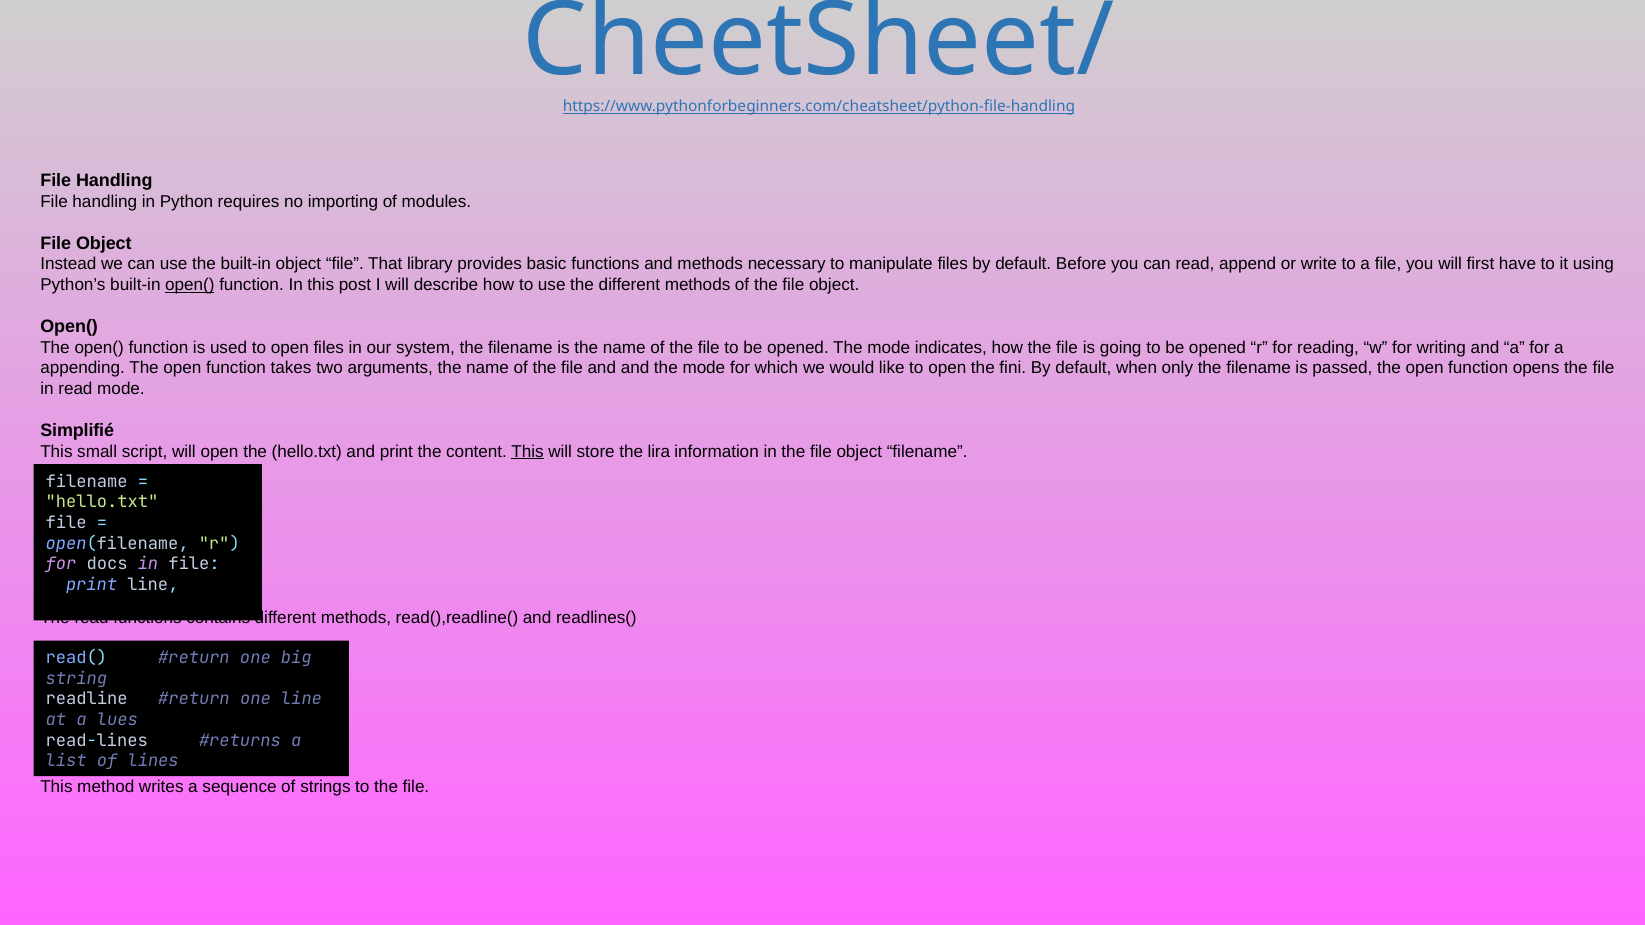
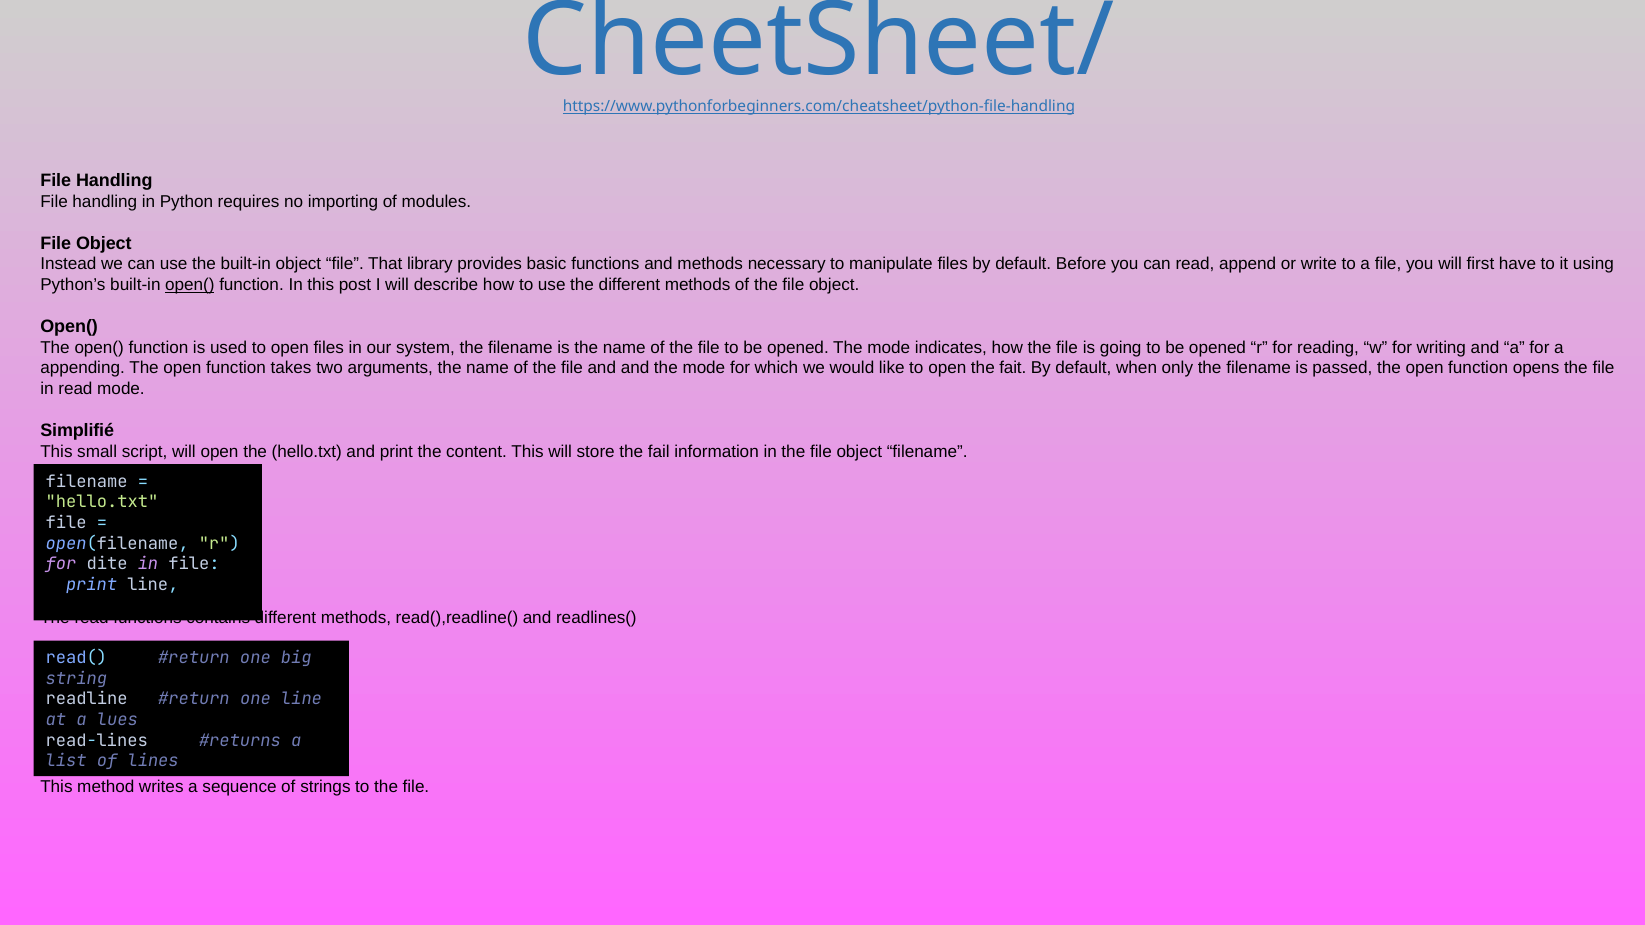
fini: fini -> fait (1013, 368)
This underline: present -> none (528, 452)
lira: lira -> fail (659, 452)
docs: docs -> dite (107, 564)
